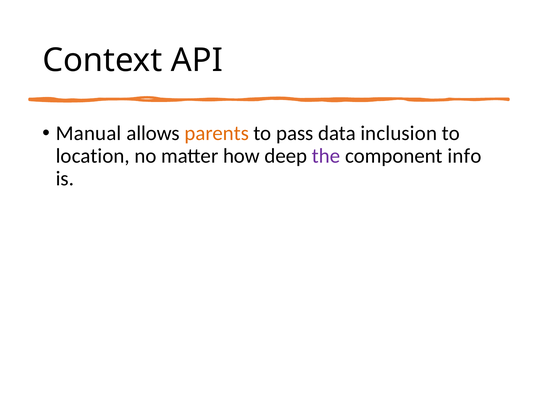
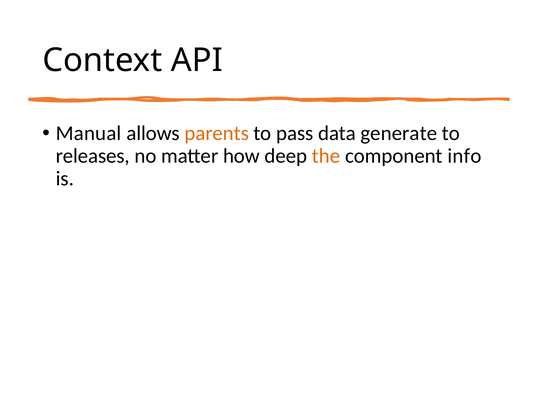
inclusion: inclusion -> generate (399, 133)
location: location -> releases (93, 156)
the colour: purple -> orange (326, 156)
